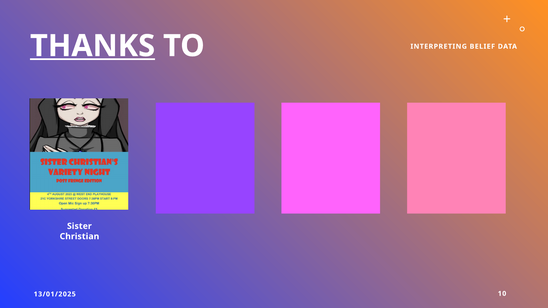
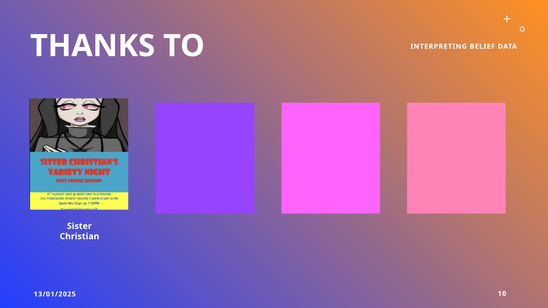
THANKS underline: present -> none (93, 46)
